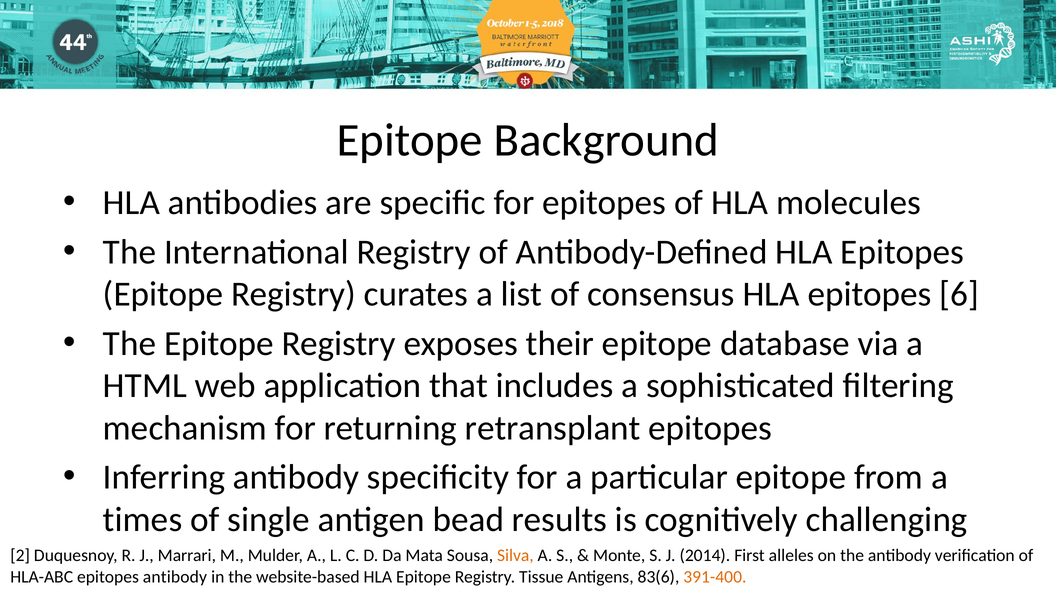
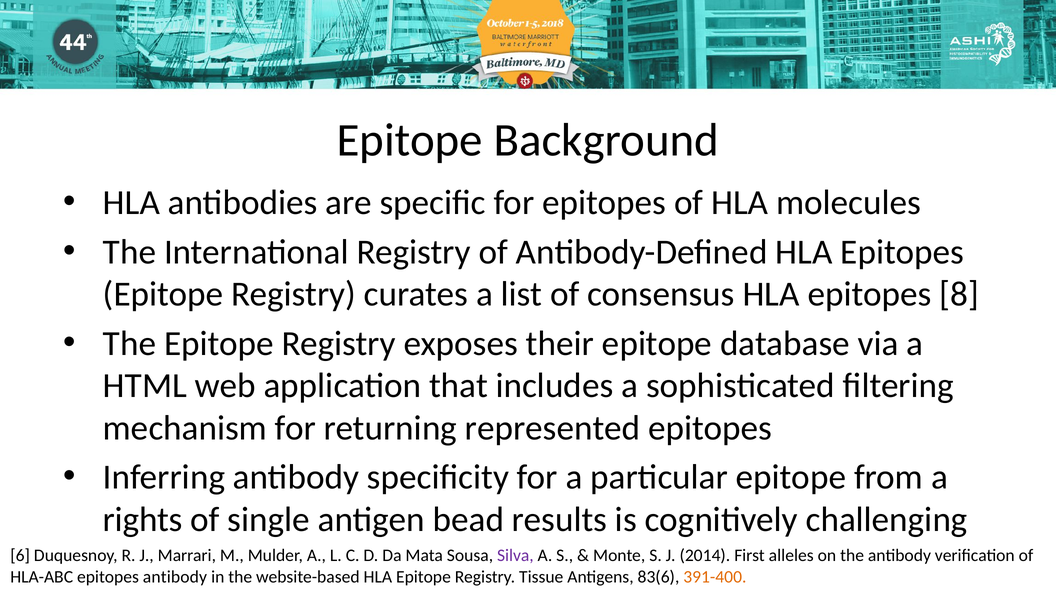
6: 6 -> 8 (959, 294)
retransplant: retransplant -> represented (553, 428)
times: times -> rights (143, 519)
2: 2 -> 6 (20, 556)
Silva colour: orange -> purple (515, 556)
